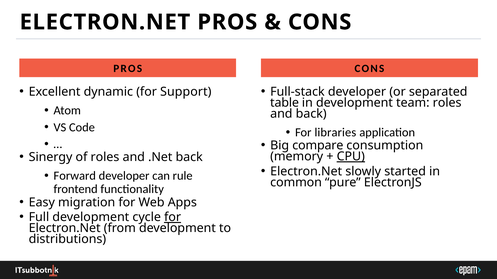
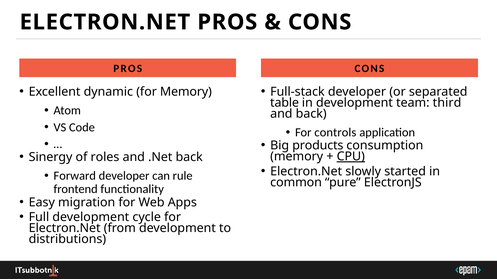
for Support: Support -> Memory (186, 92)
team roles: roles -> third (447, 103)
libraries: libraries -> controls (335, 133)
compare: compare -> products (318, 146)
for underline: present -> none (173, 218)
